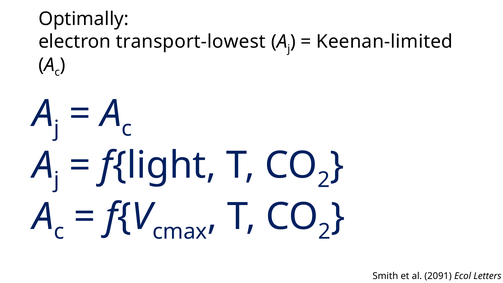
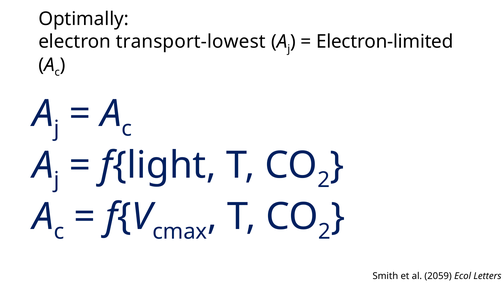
Keenan-limited: Keenan-limited -> Electron-limited (385, 42)
2091: 2091 -> 2059 (438, 276)
